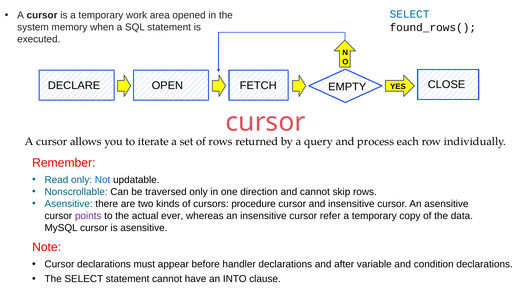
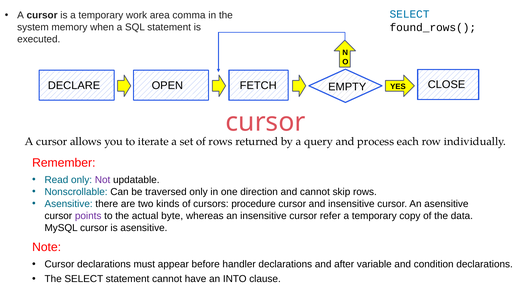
opened: opened -> comma (189, 15)
Not colour: blue -> purple (103, 180)
ever: ever -> byte (172, 216)
